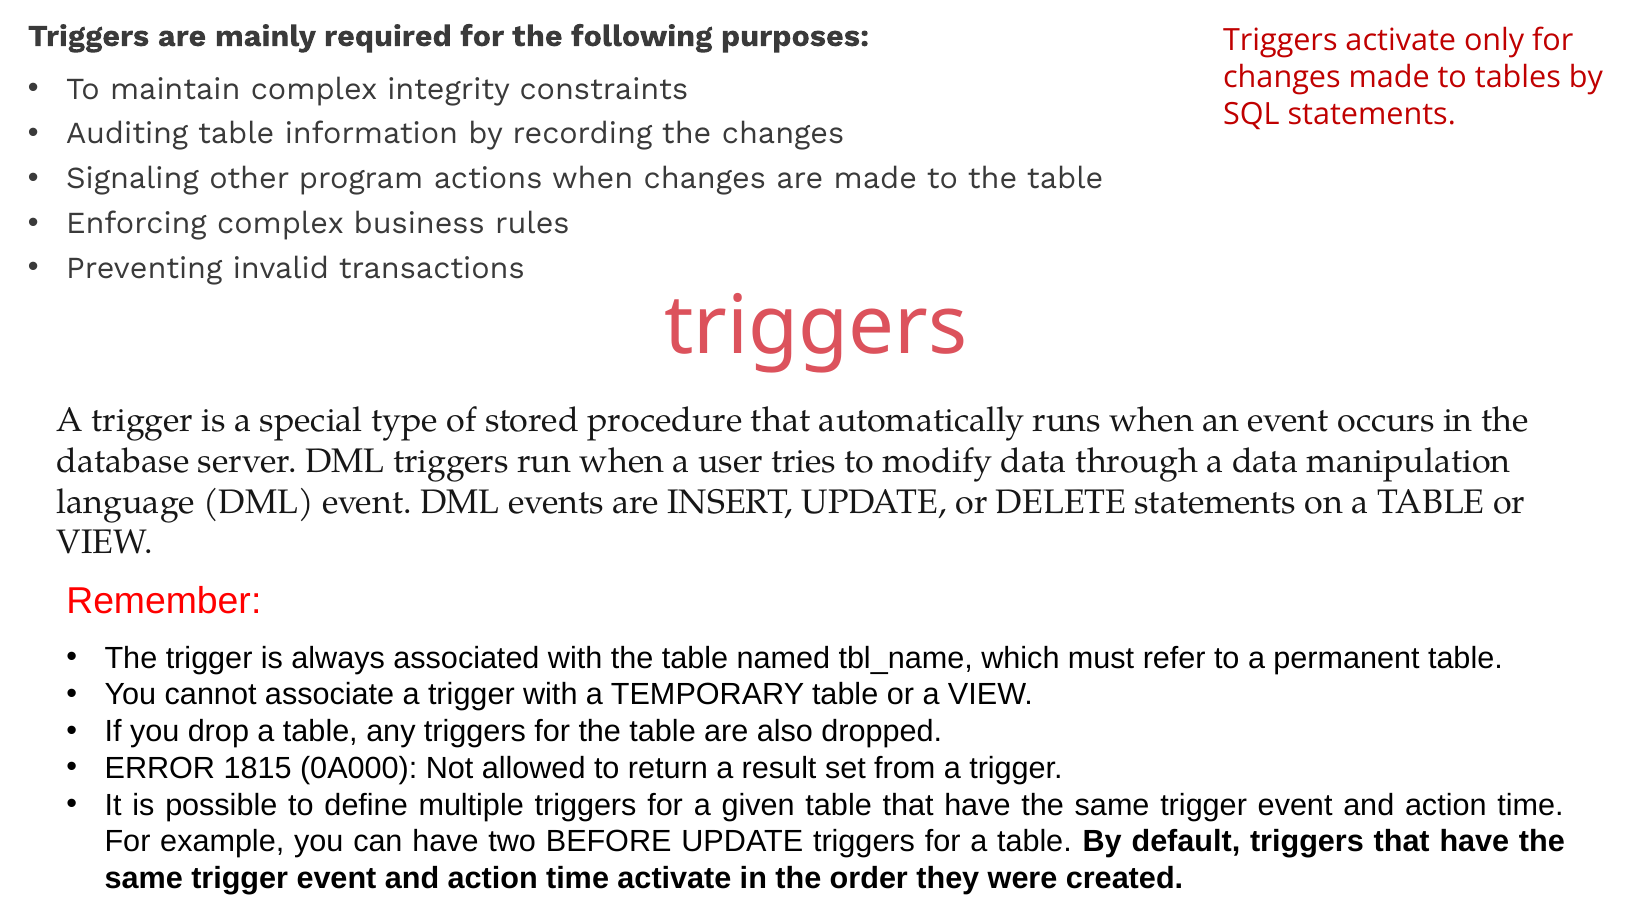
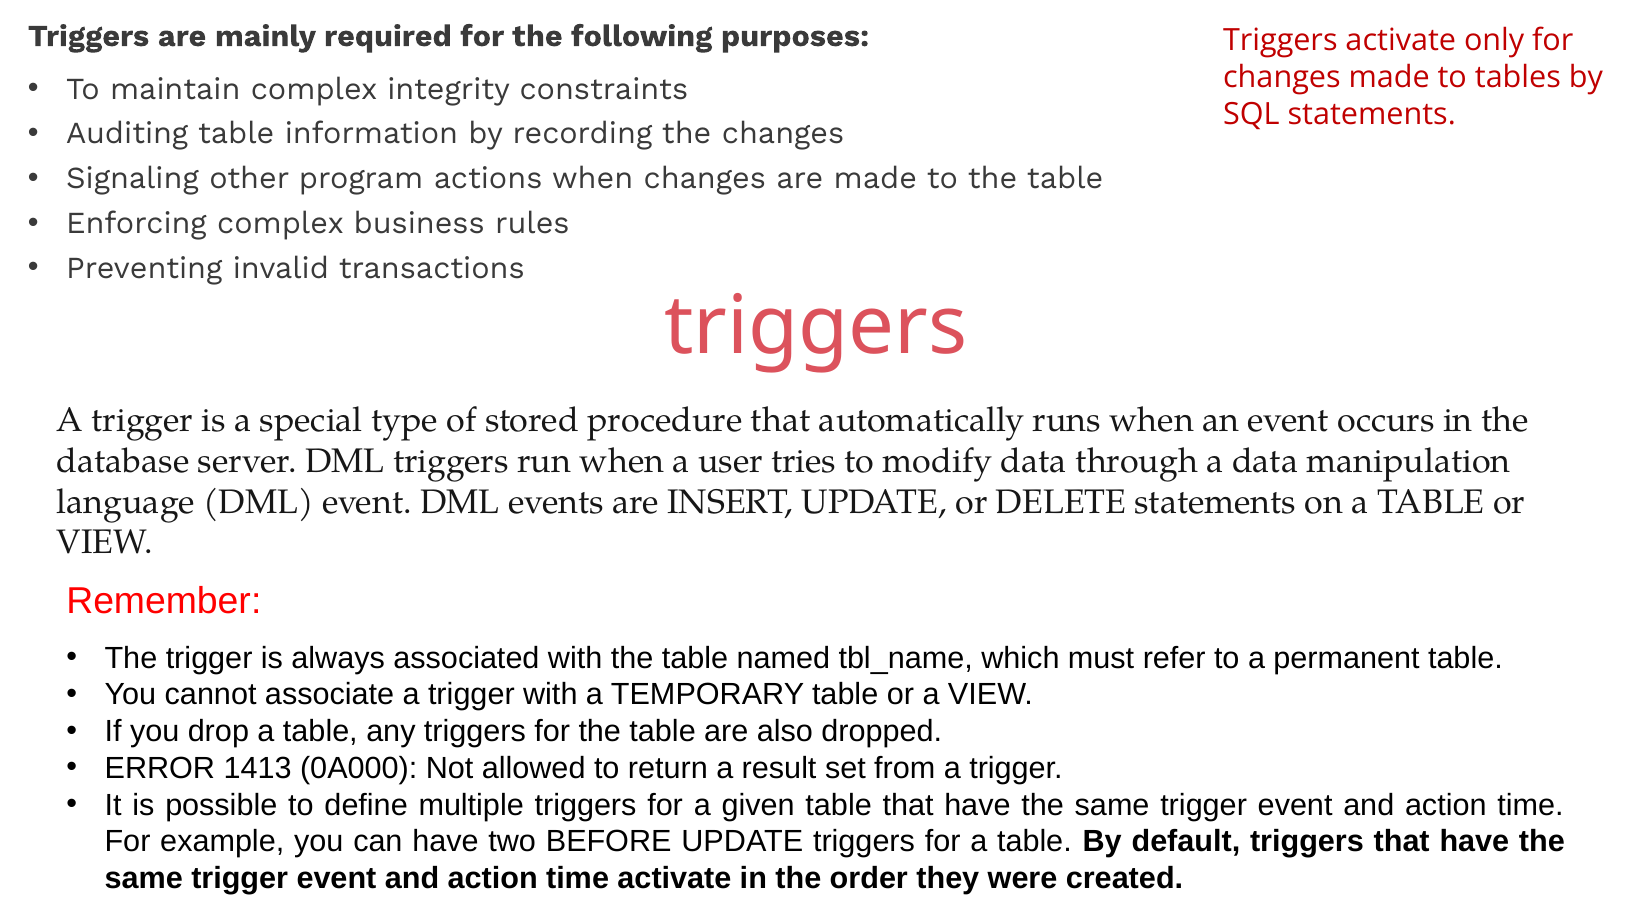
1815: 1815 -> 1413 (258, 768)
